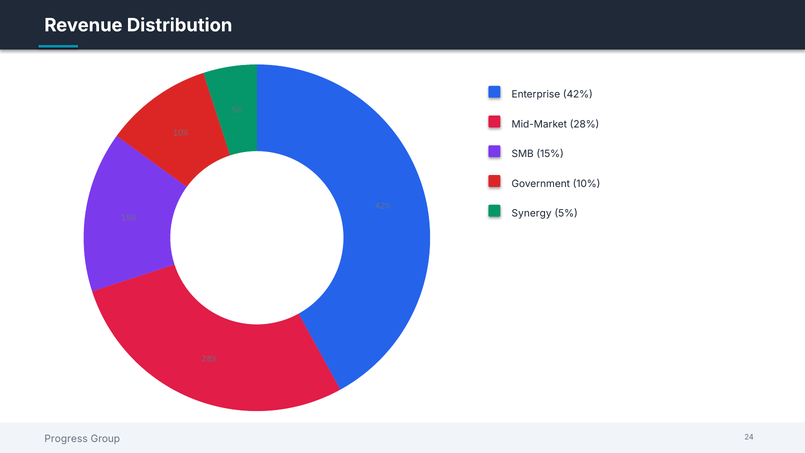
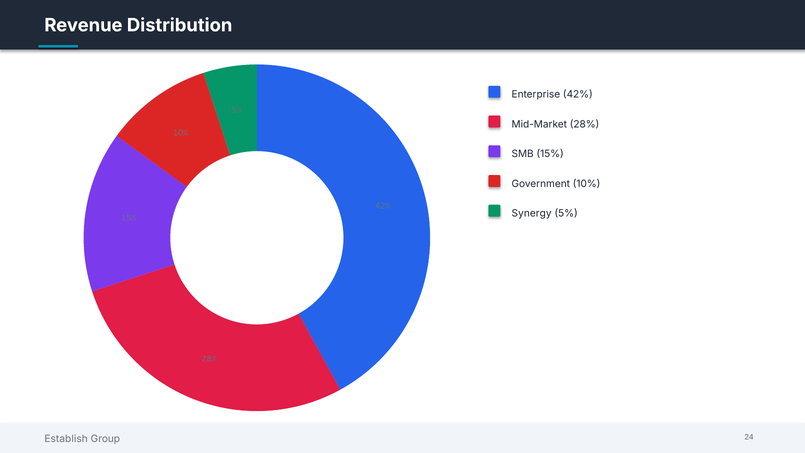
Progress: Progress -> Establish (66, 439)
